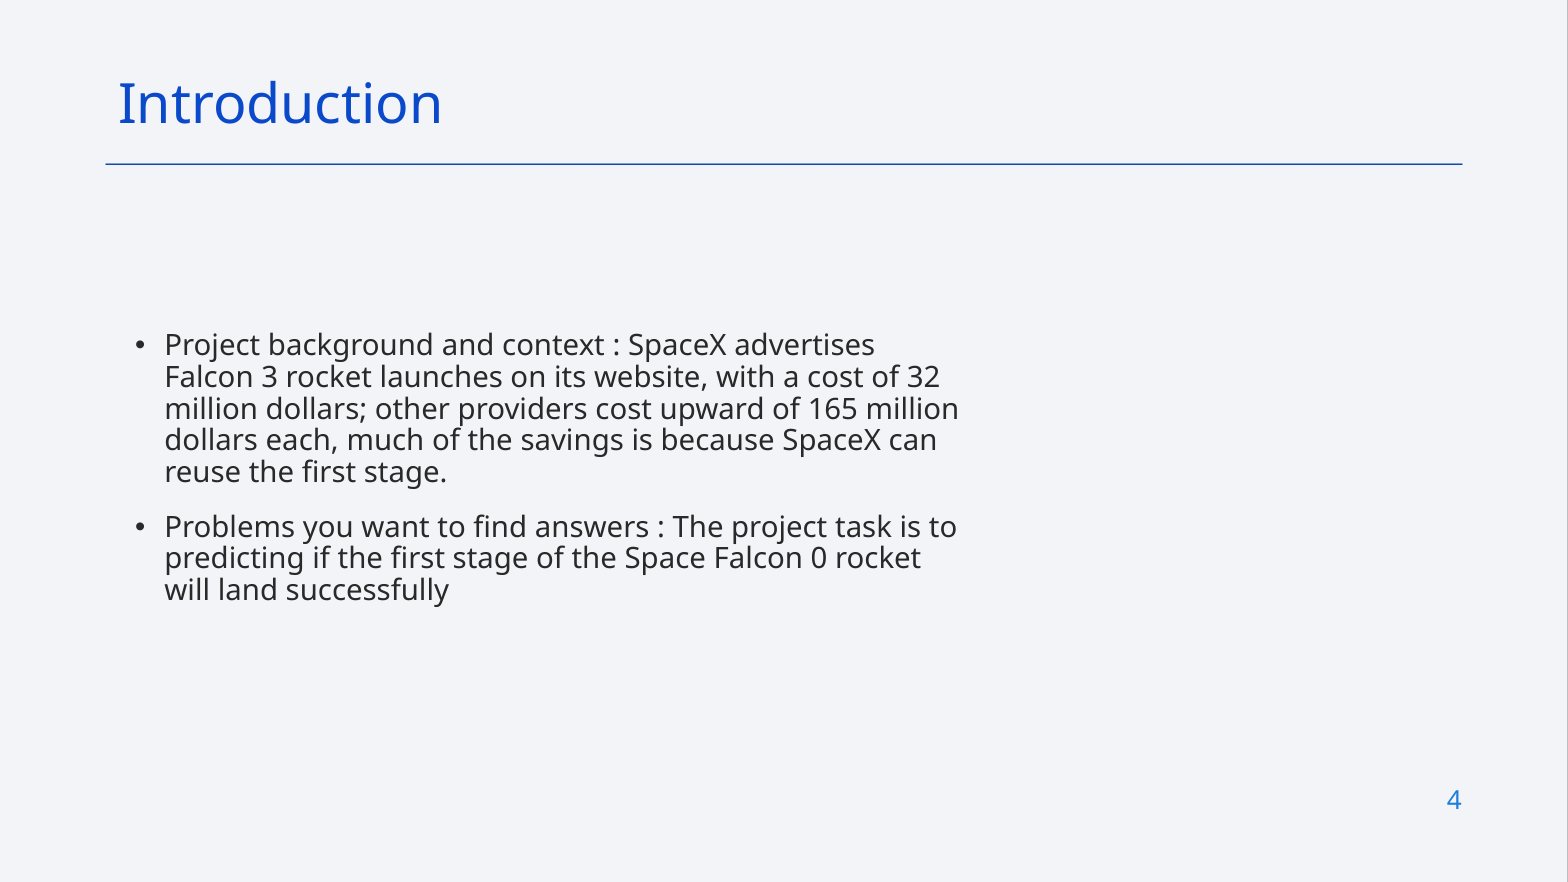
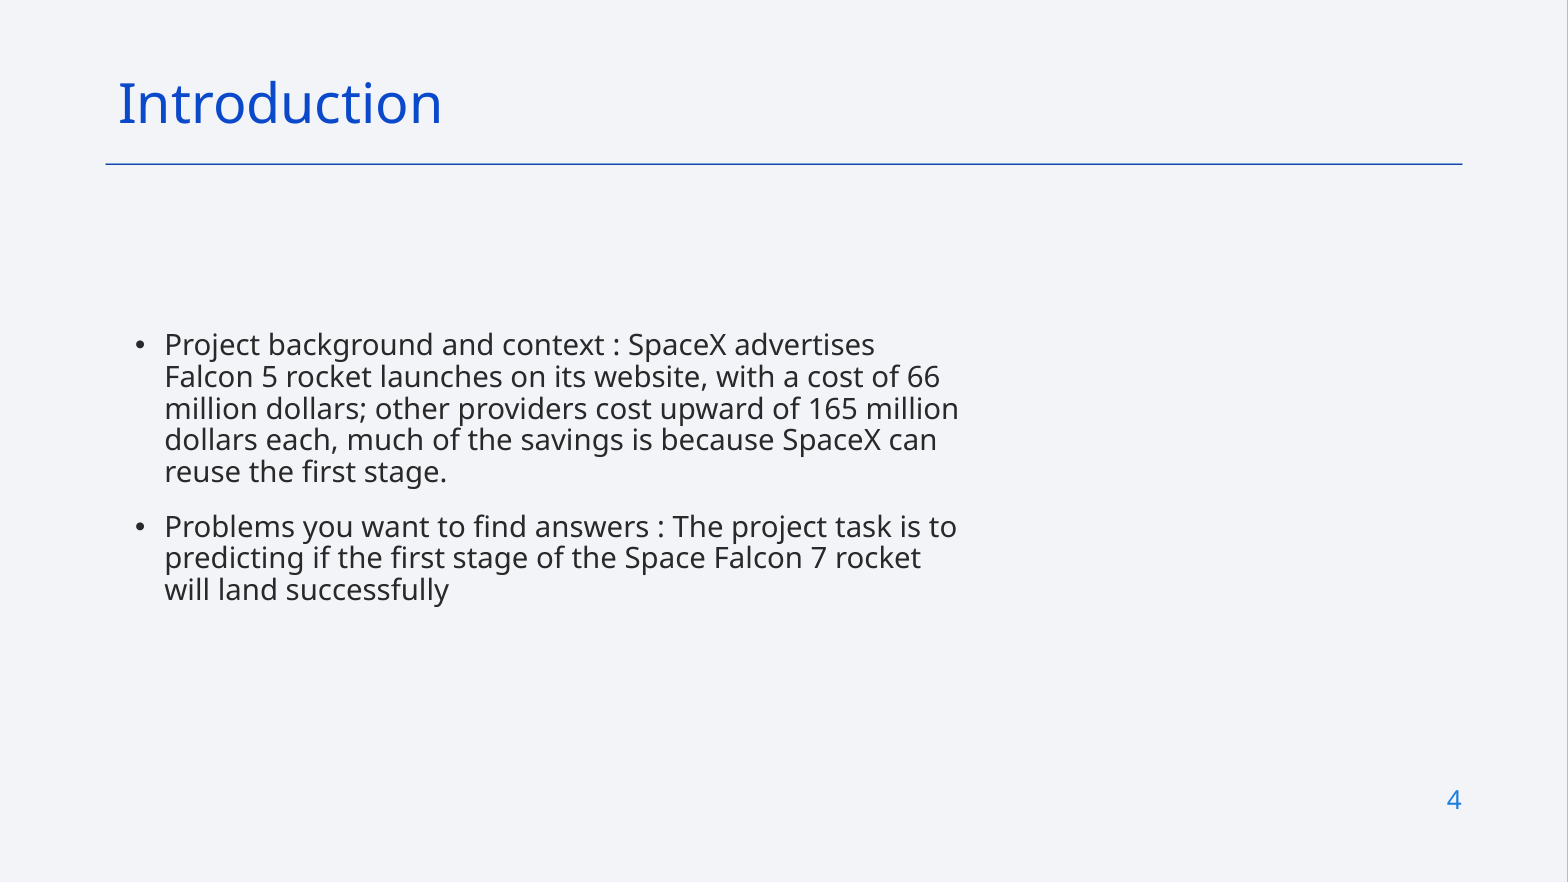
3: 3 -> 5 (270, 378)
32: 32 -> 66 (924, 378)
0: 0 -> 7 (819, 559)
